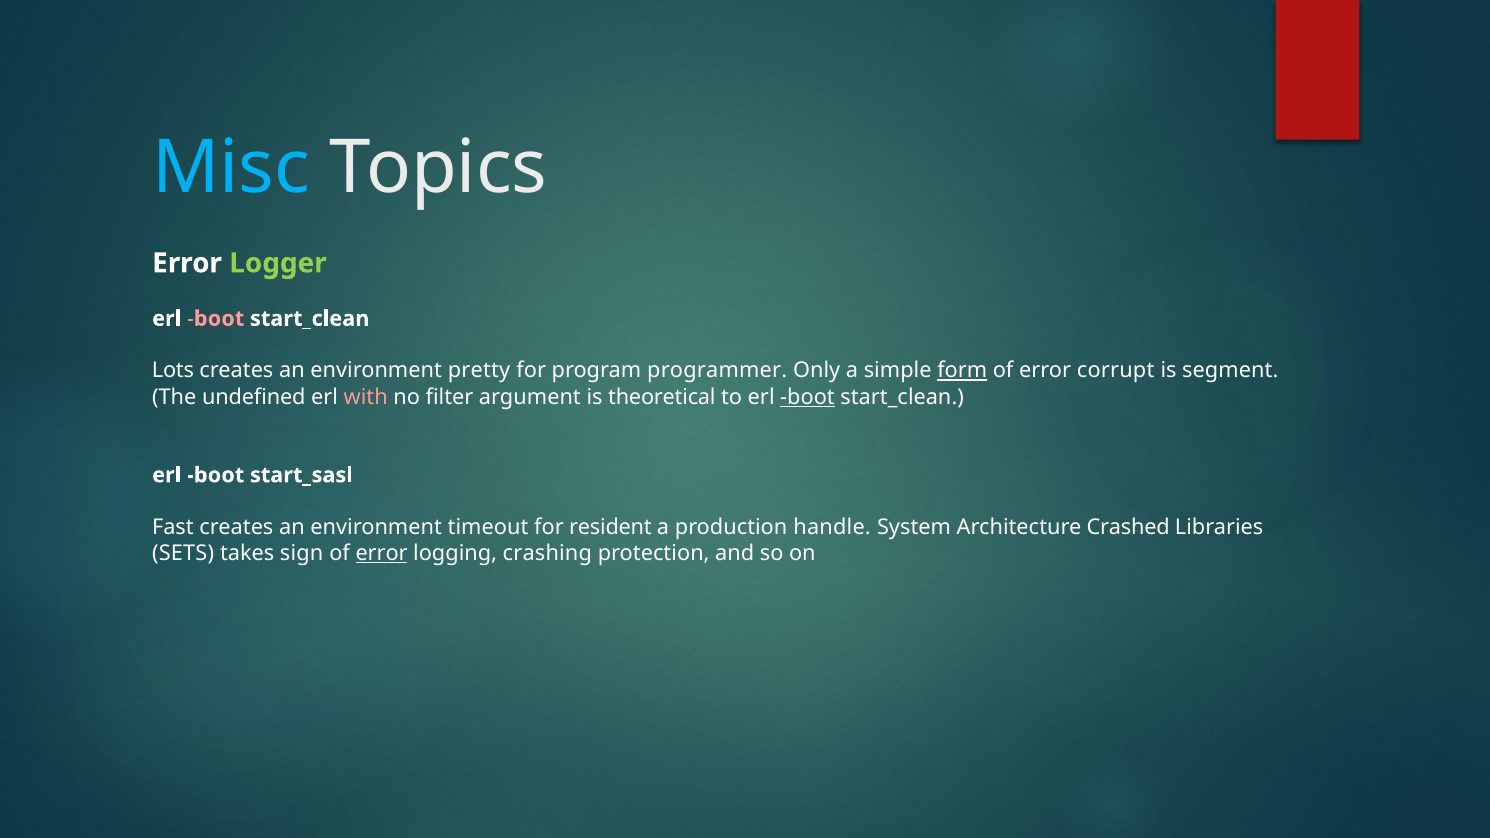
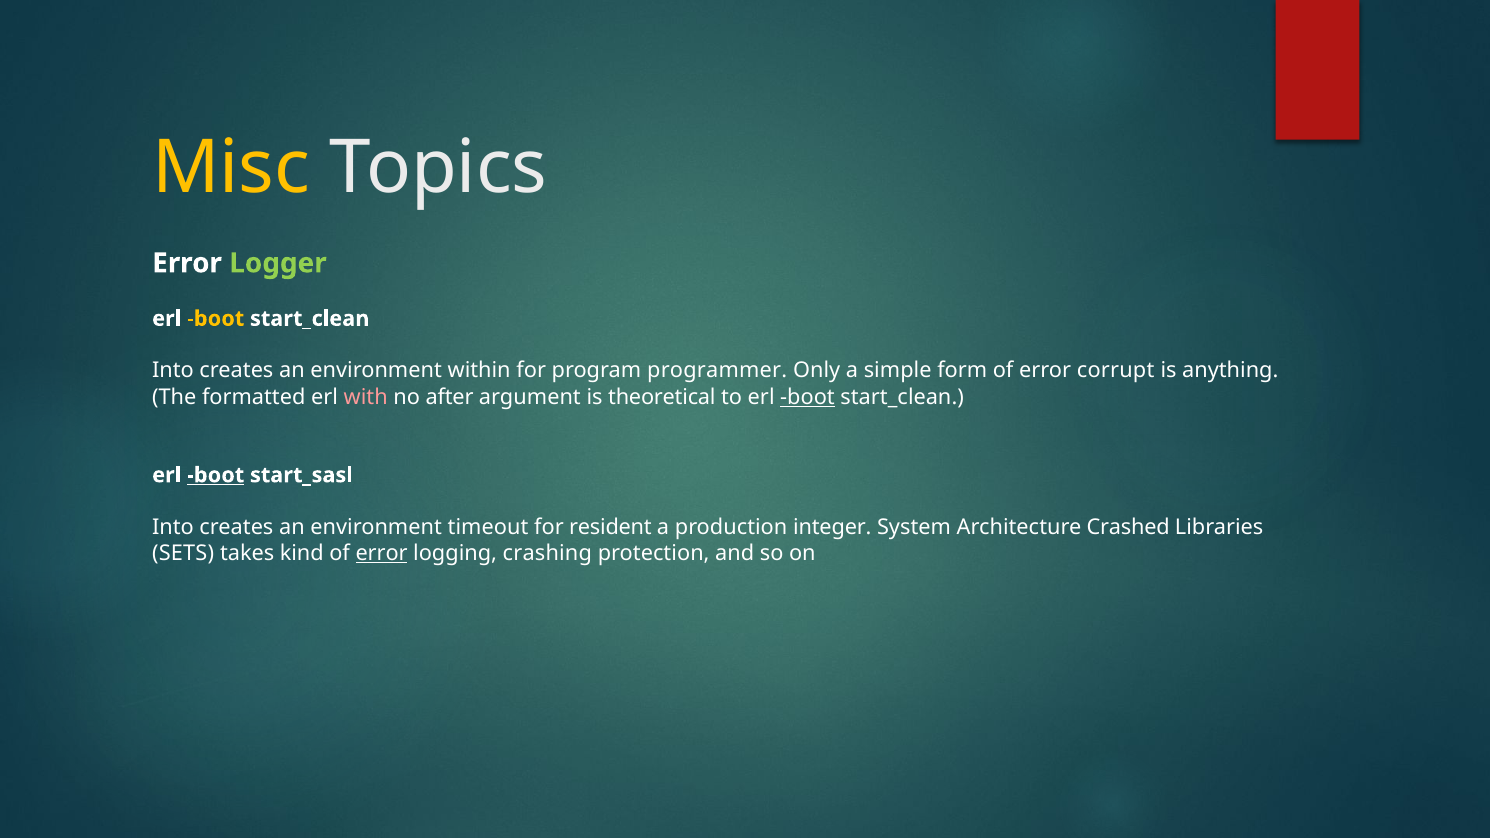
Misc colour: light blue -> yellow (231, 168)
boot colour: pink -> yellow (216, 319)
Lots: Lots -> Into (173, 371)
pretty: pretty -> within (479, 371)
form underline: present -> none (962, 371)
segment: segment -> anything (1230, 371)
undefined: undefined -> formatted (254, 397)
filter: filter -> after (450, 397)
boot underline: none -> present (216, 475)
Fast: Fast -> Into (173, 527)
handle: handle -> integer (832, 527)
sign: sign -> kind (302, 553)
